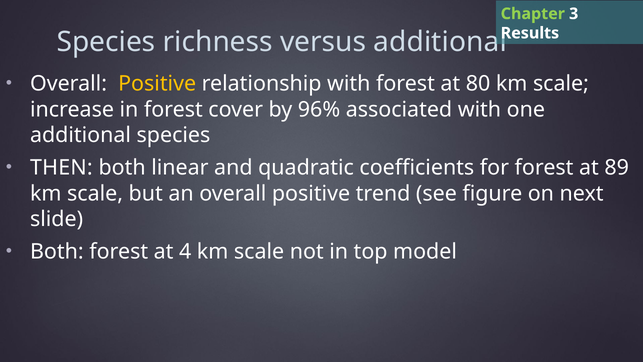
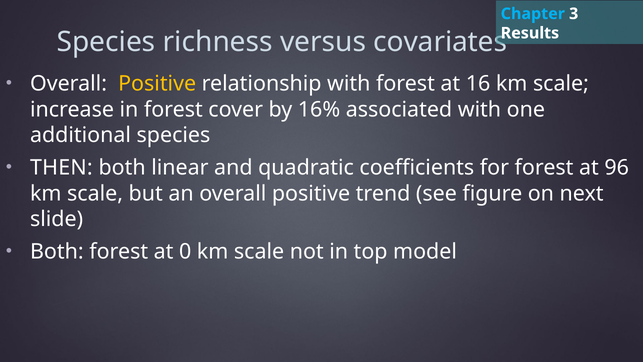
Chapter colour: light green -> light blue (533, 14)
versus additional: additional -> covariates (440, 42)
80: 80 -> 16 (478, 84)
96%: 96% -> 16% (319, 109)
89: 89 -> 96 (617, 168)
4: 4 -> 0 (185, 251)
